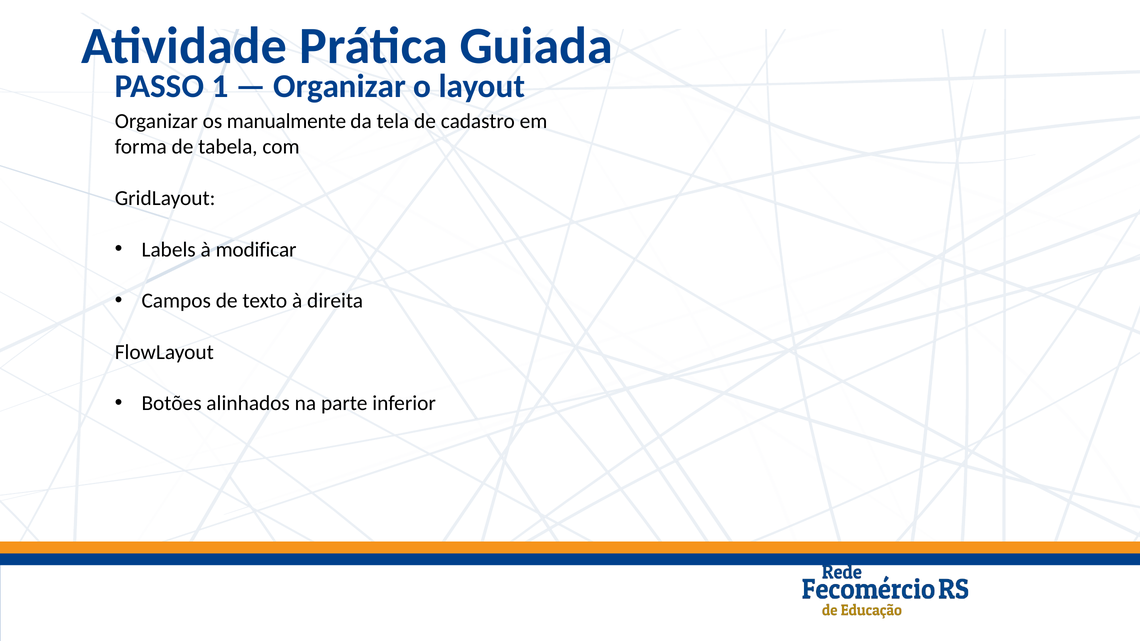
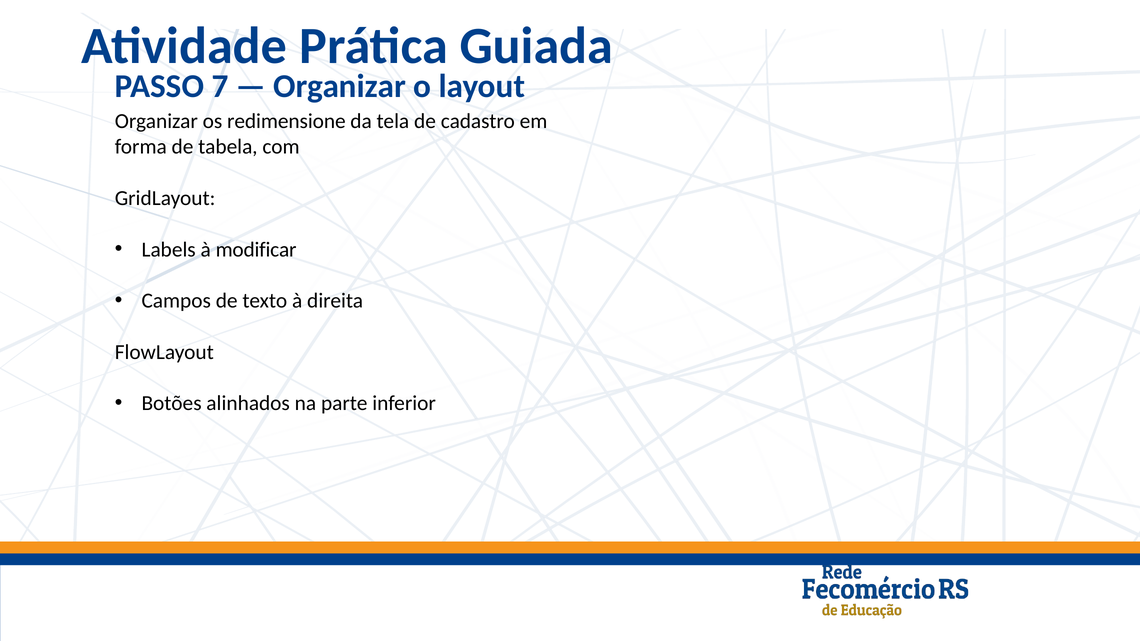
1: 1 -> 7 (220, 86)
manualmente: manualmente -> redimensione (286, 121)
